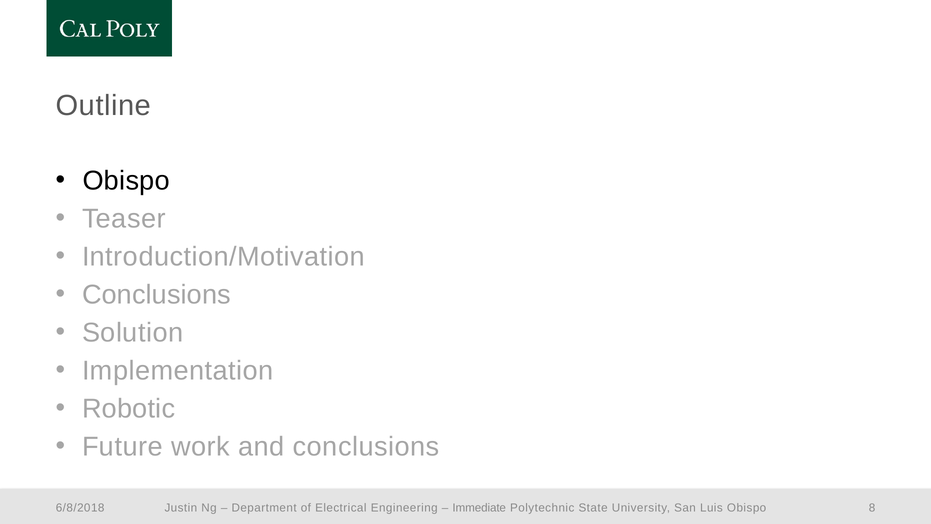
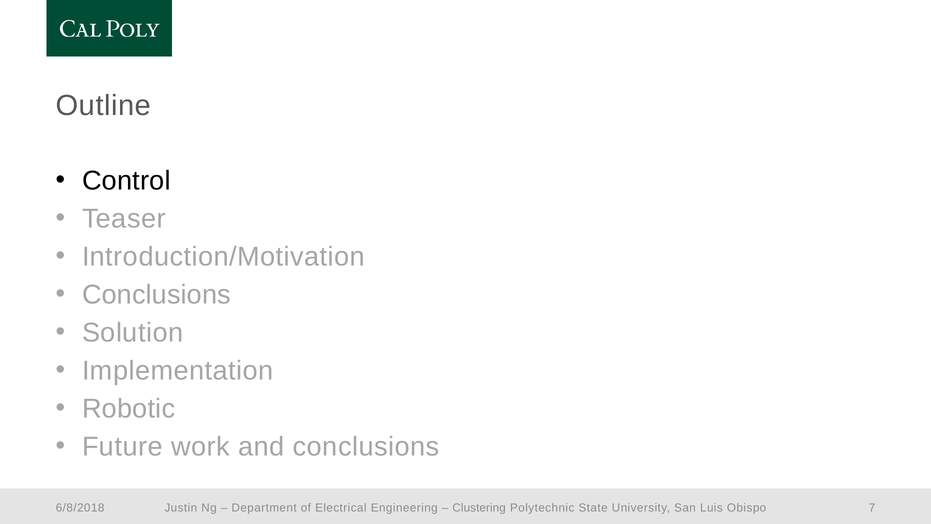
Obispo: Obispo -> Control (126, 180)
Immediate: Immediate -> Clustering (479, 507)
8: 8 -> 7 (872, 507)
